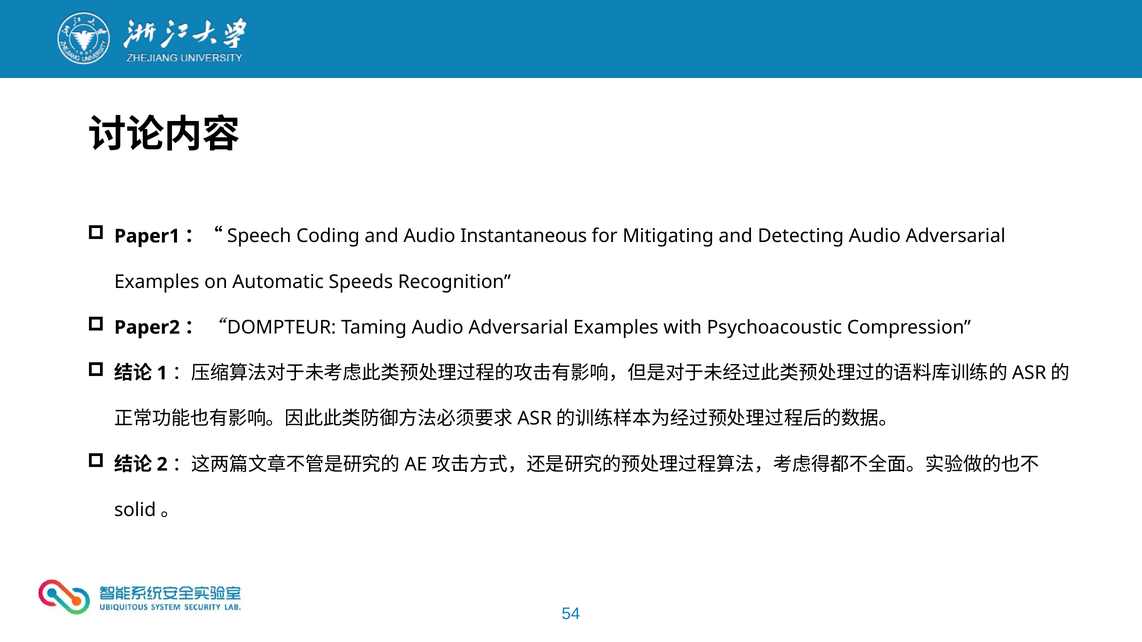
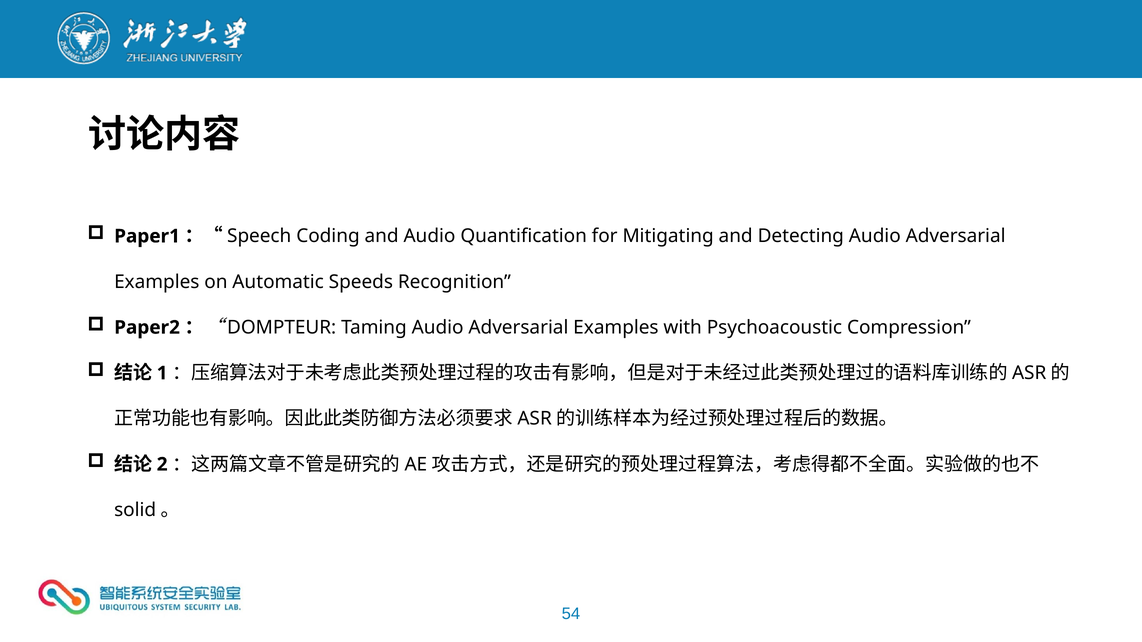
Instantaneous: Instantaneous -> Quantification (524, 236)
